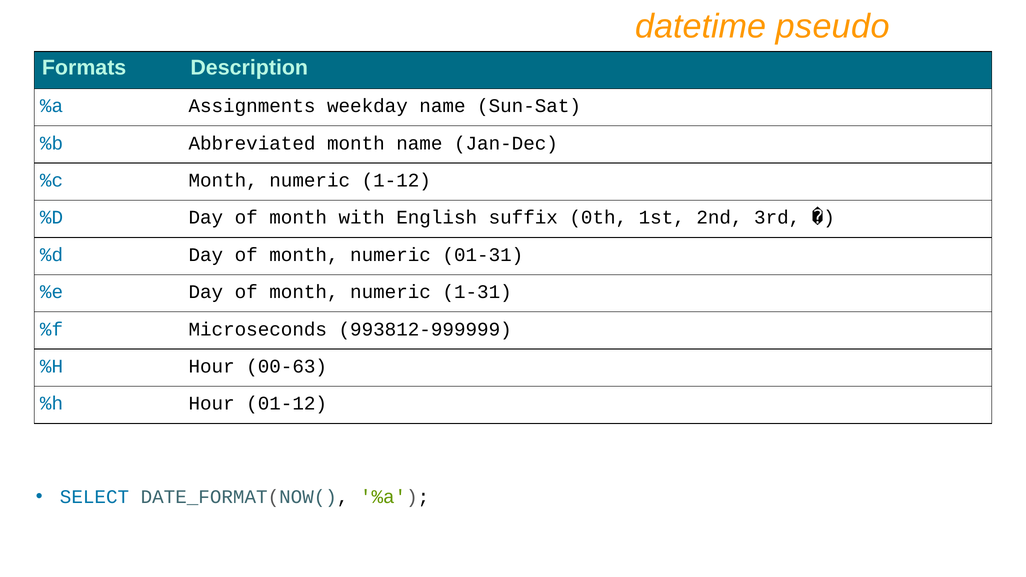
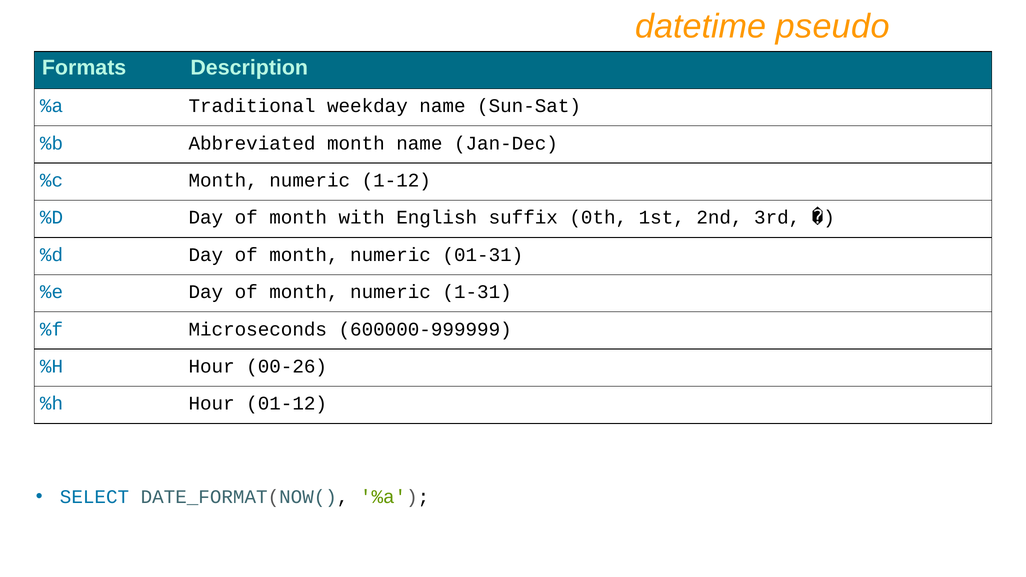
Assignments: Assignments -> Traditional (252, 106)
993812-999999: 993812-999999 -> 600000-999999 (425, 329)
00-63: 00-63 -> 00-26 (287, 366)
